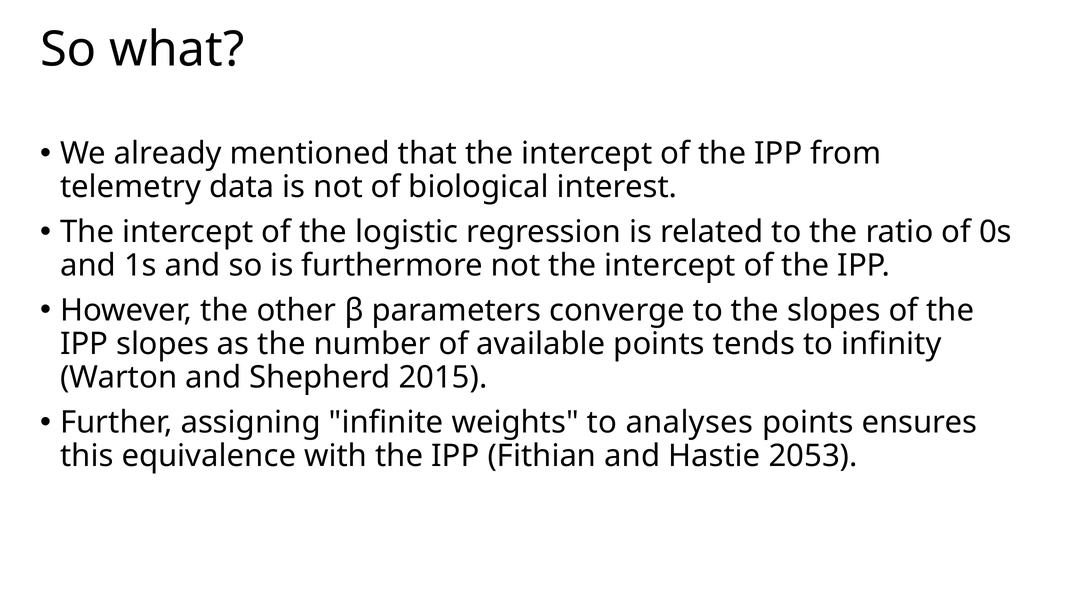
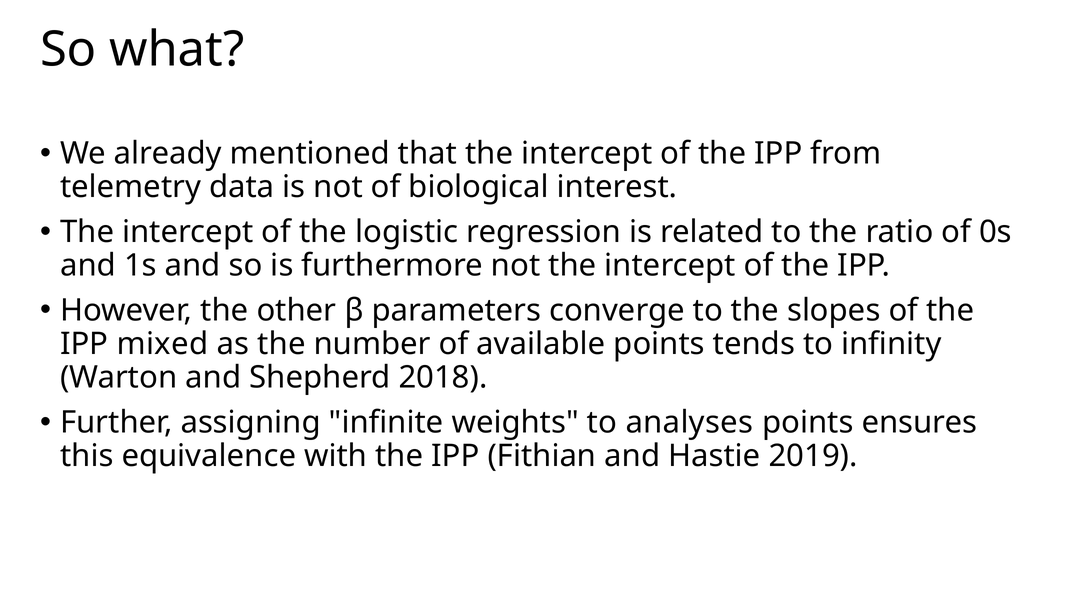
IPP slopes: slopes -> mixed (162, 344)
2015: 2015 -> 2018 (443, 378)
2053: 2053 -> 2019 (813, 456)
